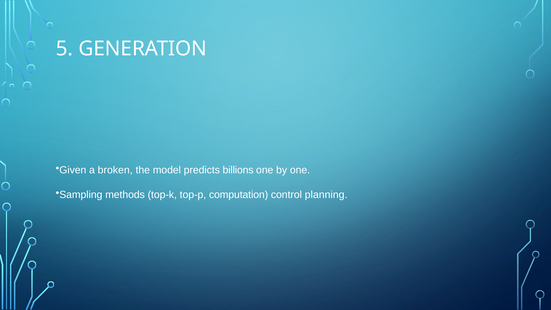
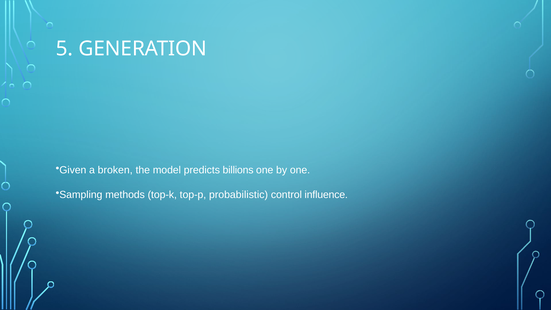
computation: computation -> probabilistic (239, 195)
planning: planning -> influence (326, 195)
